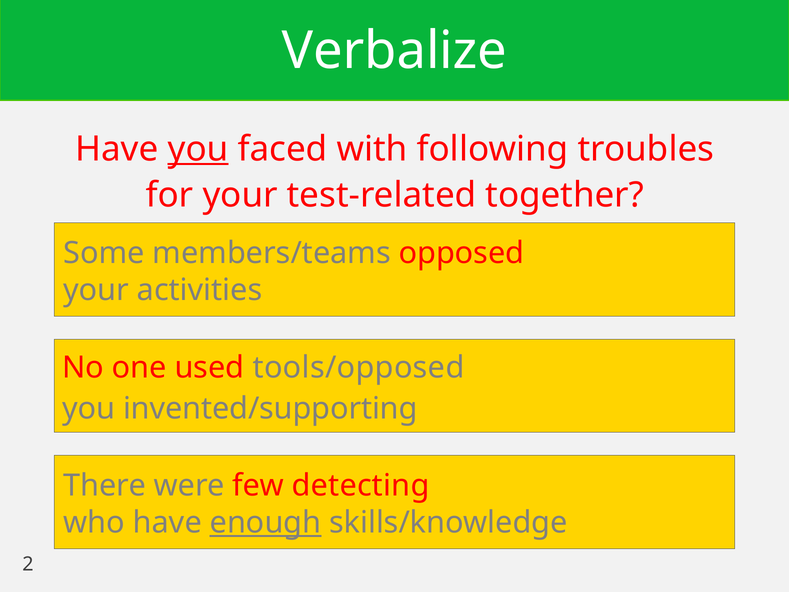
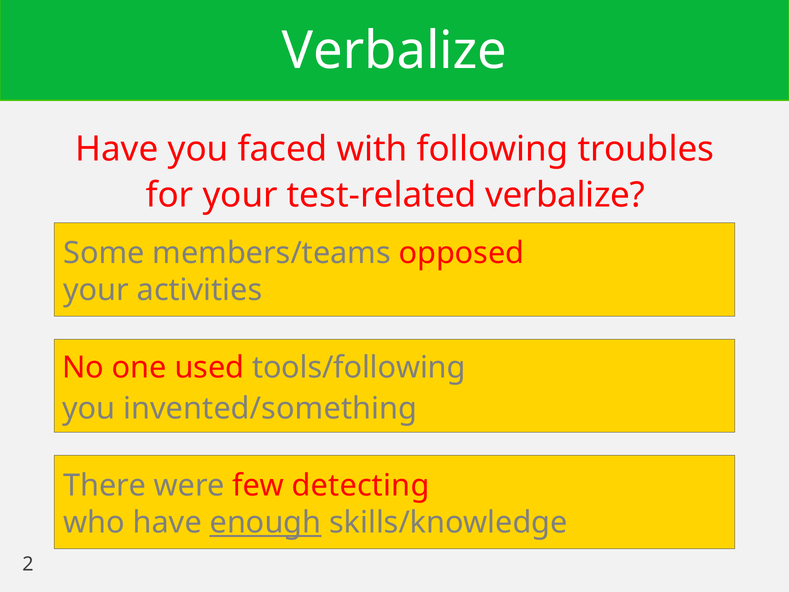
you underline: present -> none (198, 149)
test-related together: together -> verbalize (565, 195)
tools/opposed: tools/opposed -> tools/following (359, 367)
invented/supporting: invented/supporting -> invented/something (270, 408)
